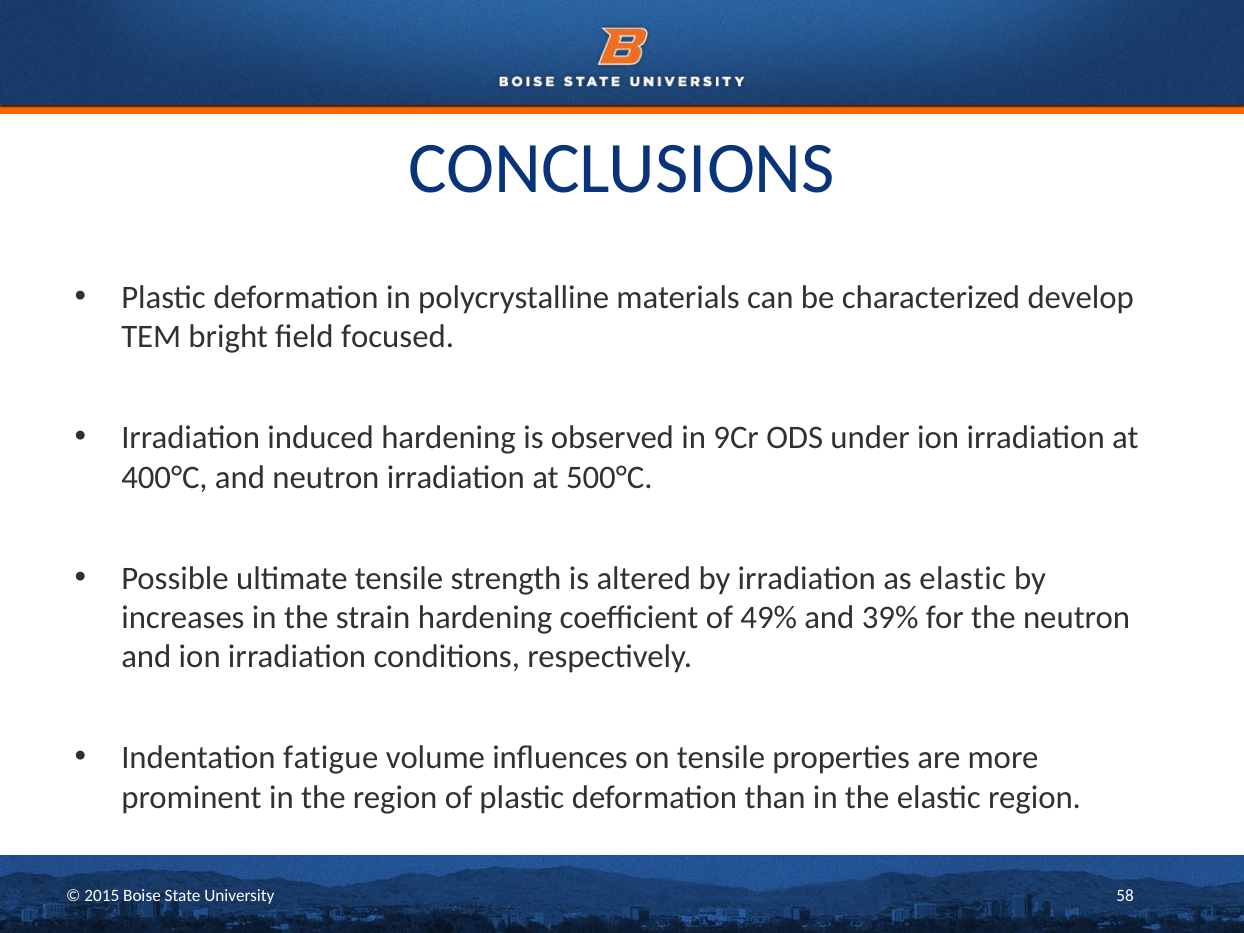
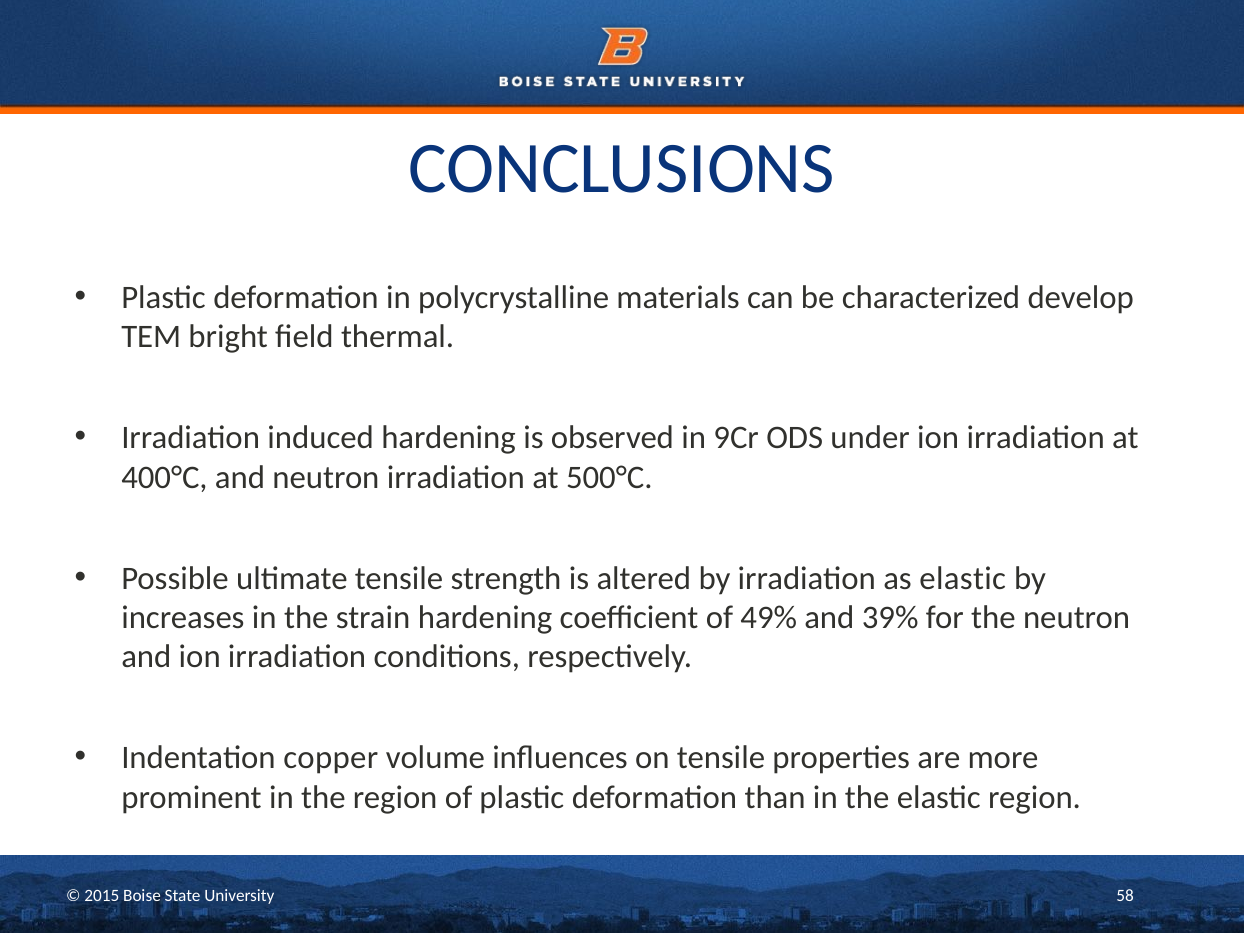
focused: focused -> thermal (398, 337)
fatigue: fatigue -> copper (331, 758)
